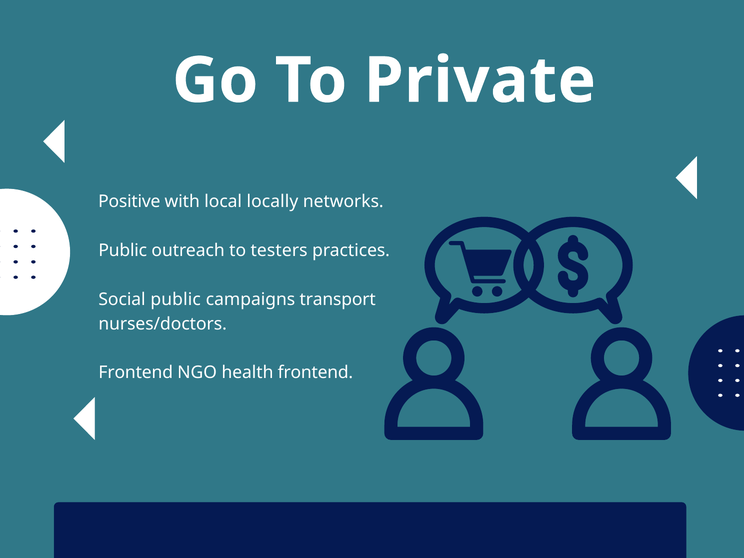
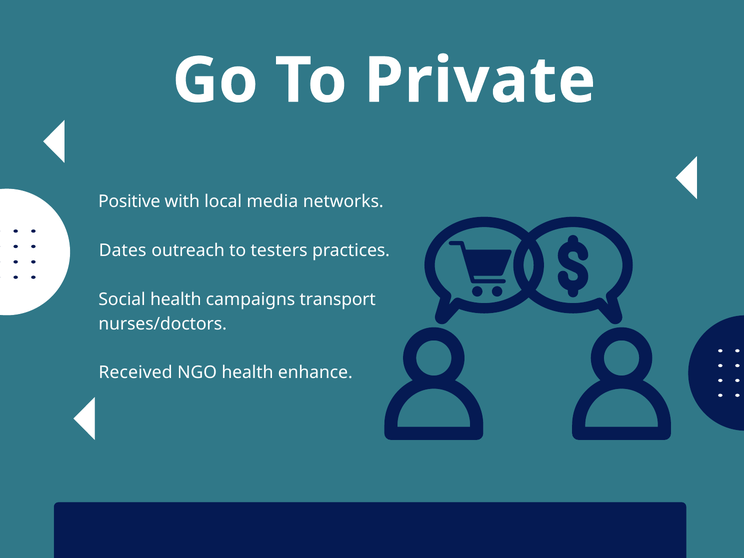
locally: locally -> media (272, 202)
Public: Public -> Dates (123, 251)
Social public: public -> health (176, 299)
Frontend: Frontend -> Received (136, 373)
health frontend: frontend -> enhance (315, 373)
